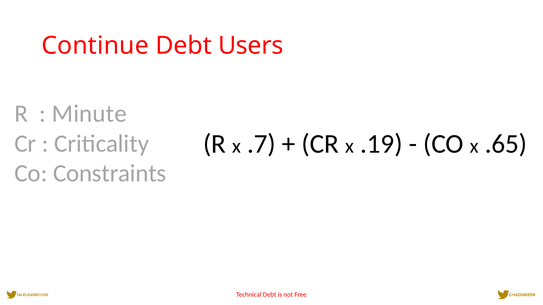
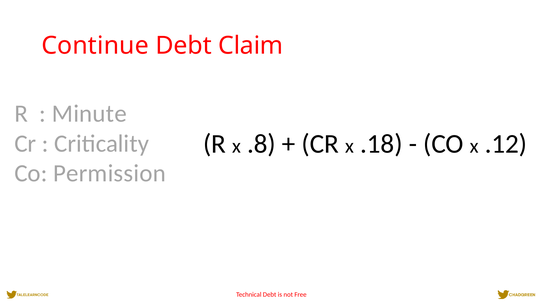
Users: Users -> Claim (251, 46)
.7: .7 -> .8 (261, 144)
.19: .19 -> .18 (381, 144)
.65: .65 -> .12 (506, 144)
Constraints: Constraints -> Permission (109, 174)
